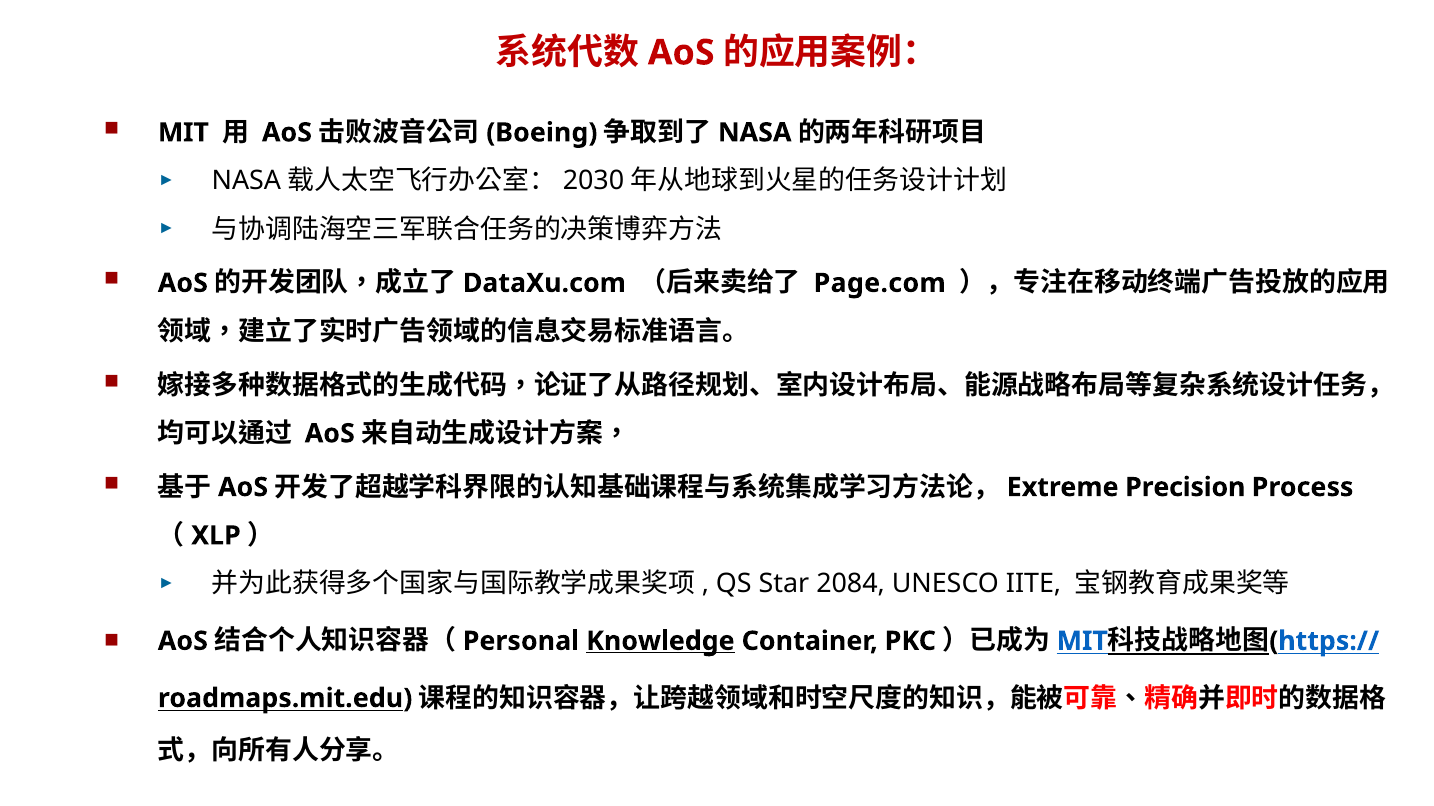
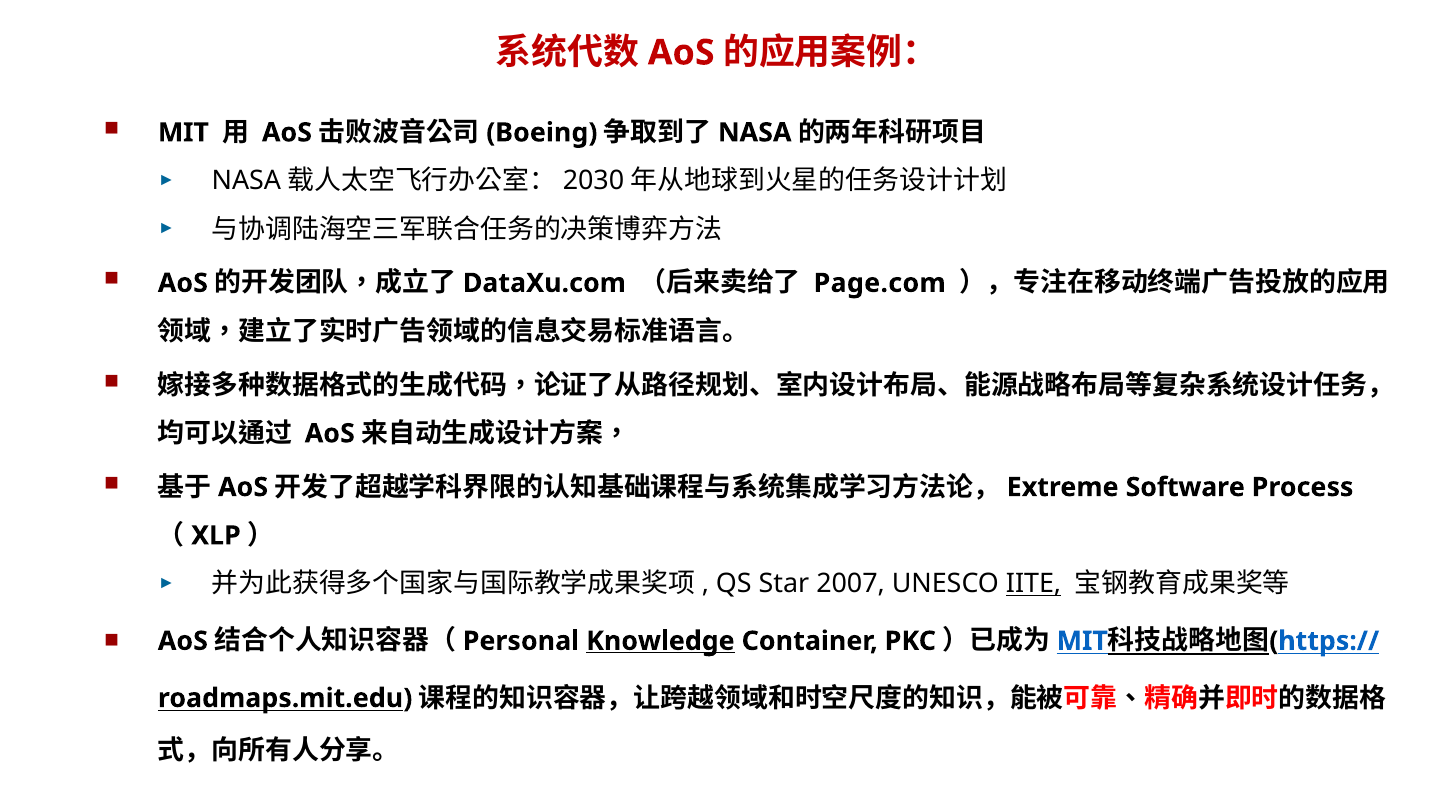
Precision: Precision -> Software (1185, 487)
2084: 2084 -> 2007 (851, 584)
IITE underline: none -> present (1034, 584)
